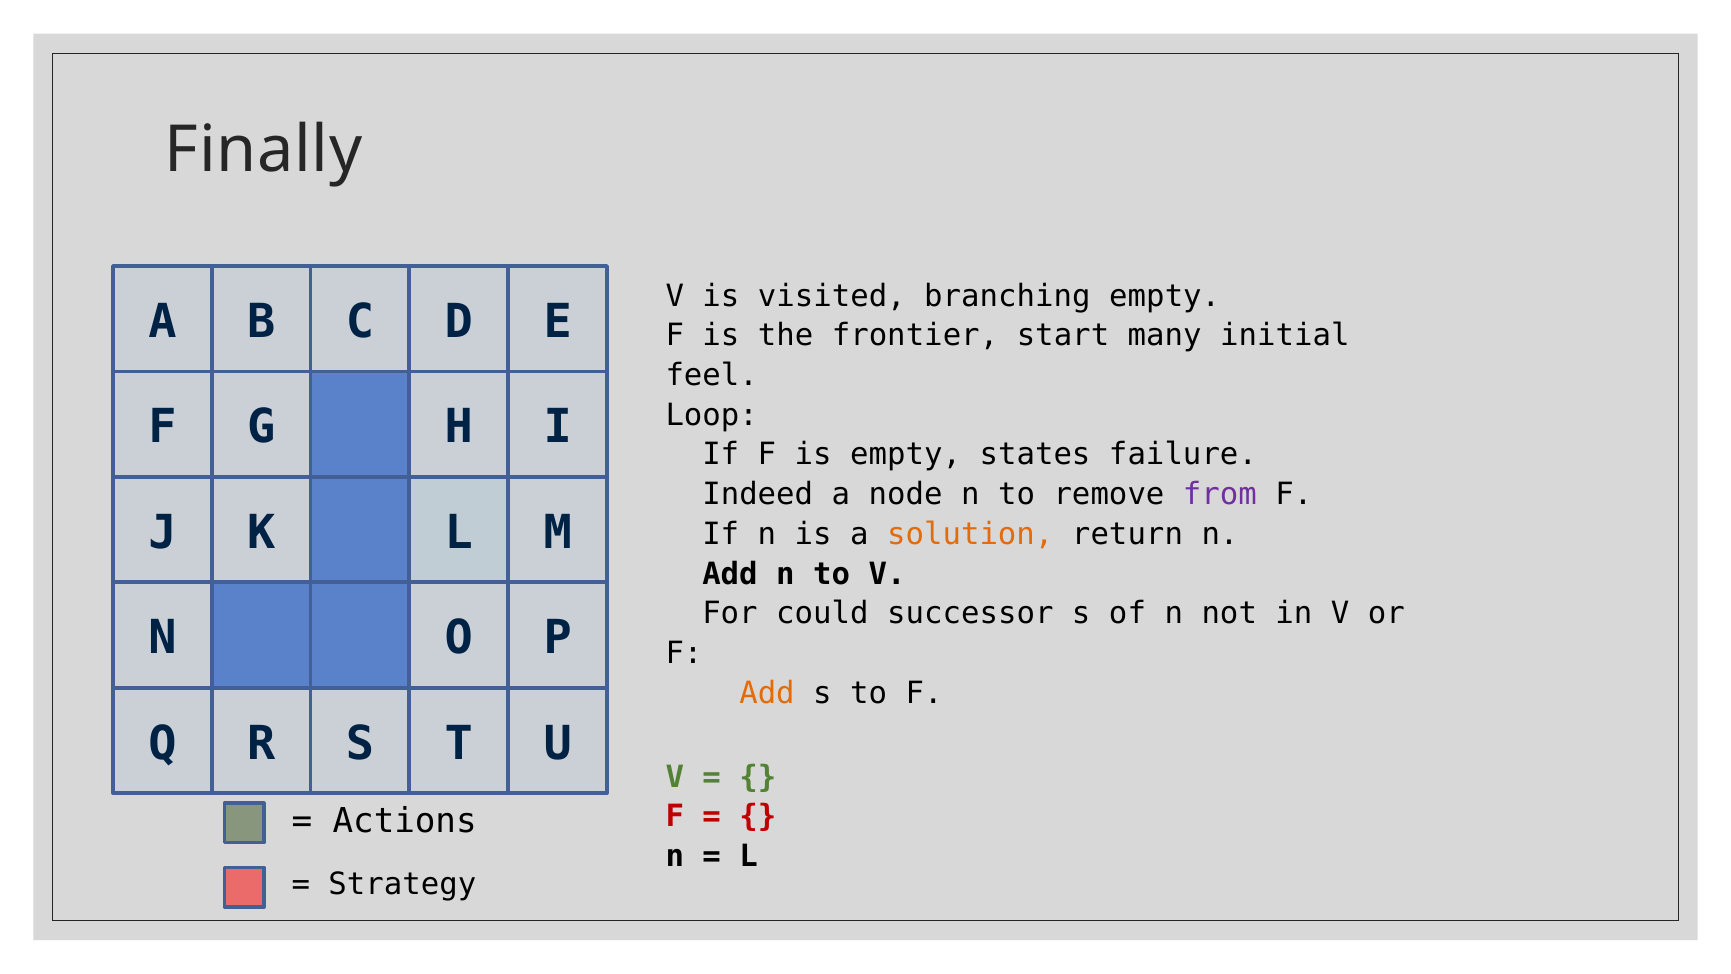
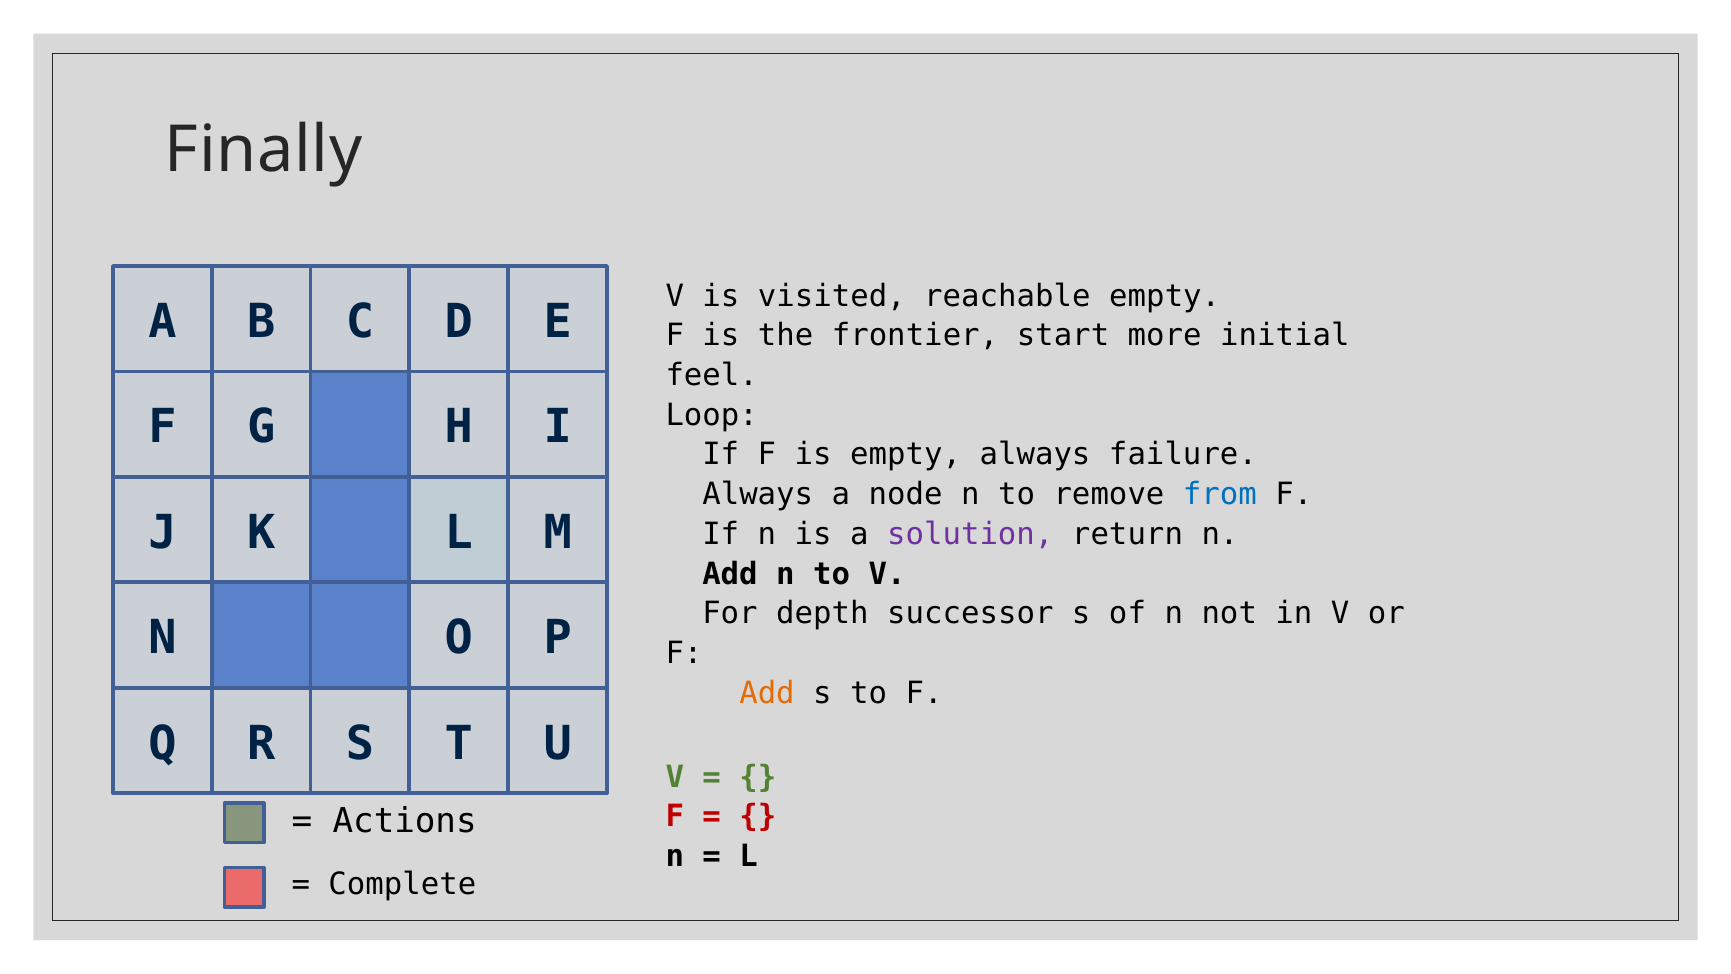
branching: branching -> reachable (1007, 296)
many: many -> more (1165, 336)
empty states: states -> always (1035, 455)
Indeed: Indeed -> Always (758, 494)
from colour: purple -> blue (1220, 494)
solution colour: orange -> purple (970, 534)
could: could -> depth (822, 614)
Strategy: Strategy -> Complete (402, 884)
